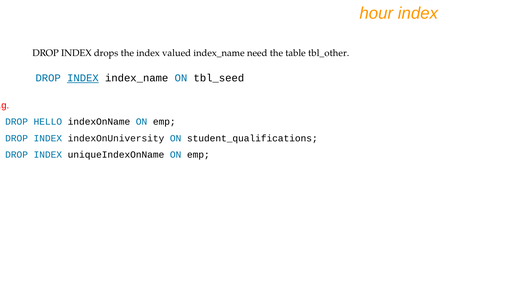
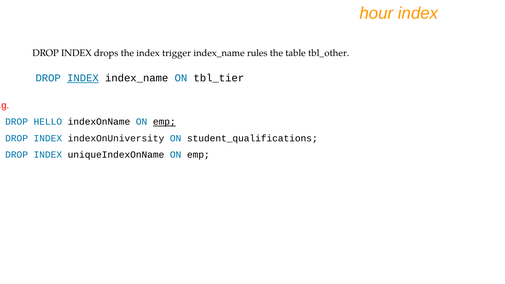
valued: valued -> trigger (177, 53)
need: need -> rules (257, 53)
tbl_seed: tbl_seed -> tbl_tier (219, 78)
emp underline: none -> present (164, 122)
